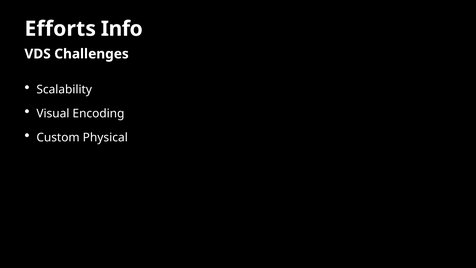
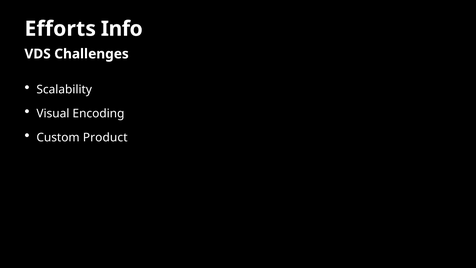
Physical: Physical -> Product (105, 138)
